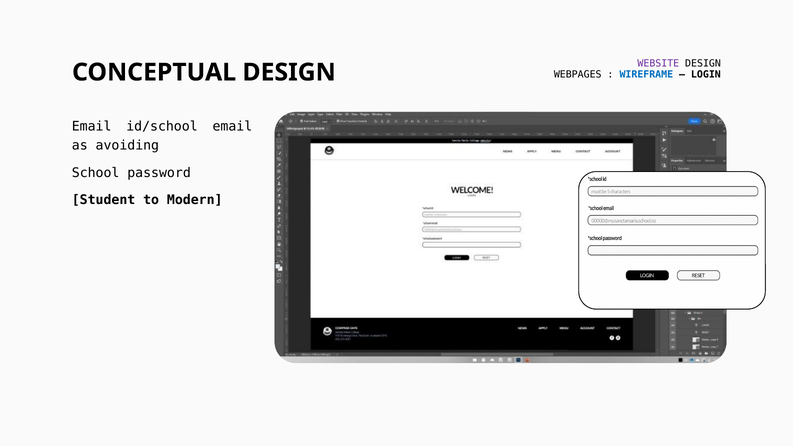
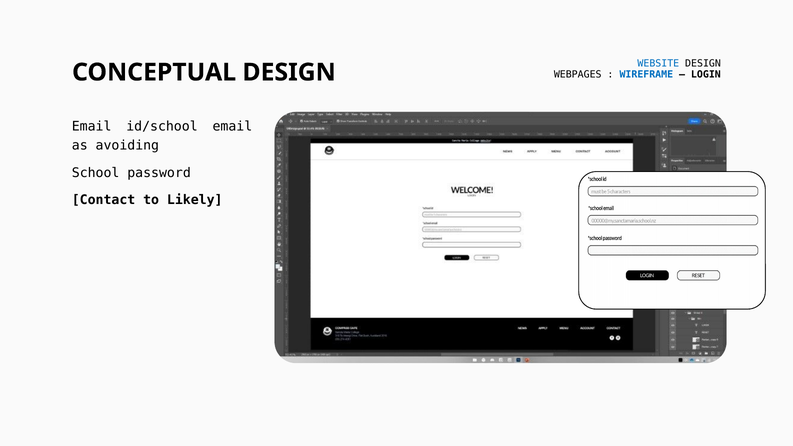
WEBSITE colour: purple -> blue (658, 64)
Student: Student -> Contact (104, 200)
Modern: Modern -> Likely (195, 200)
